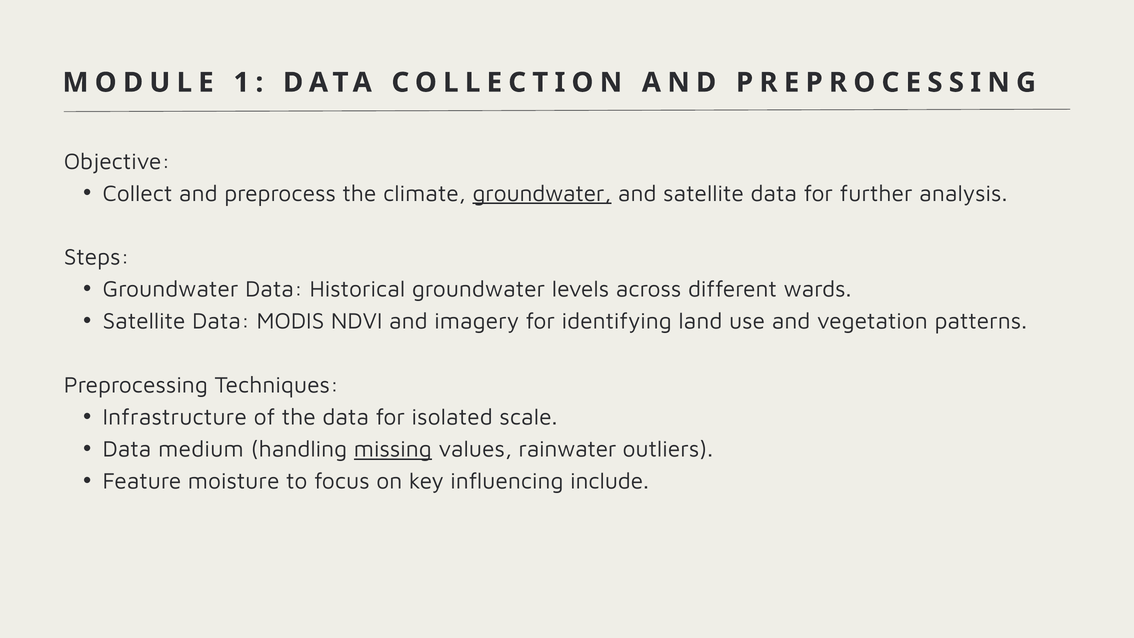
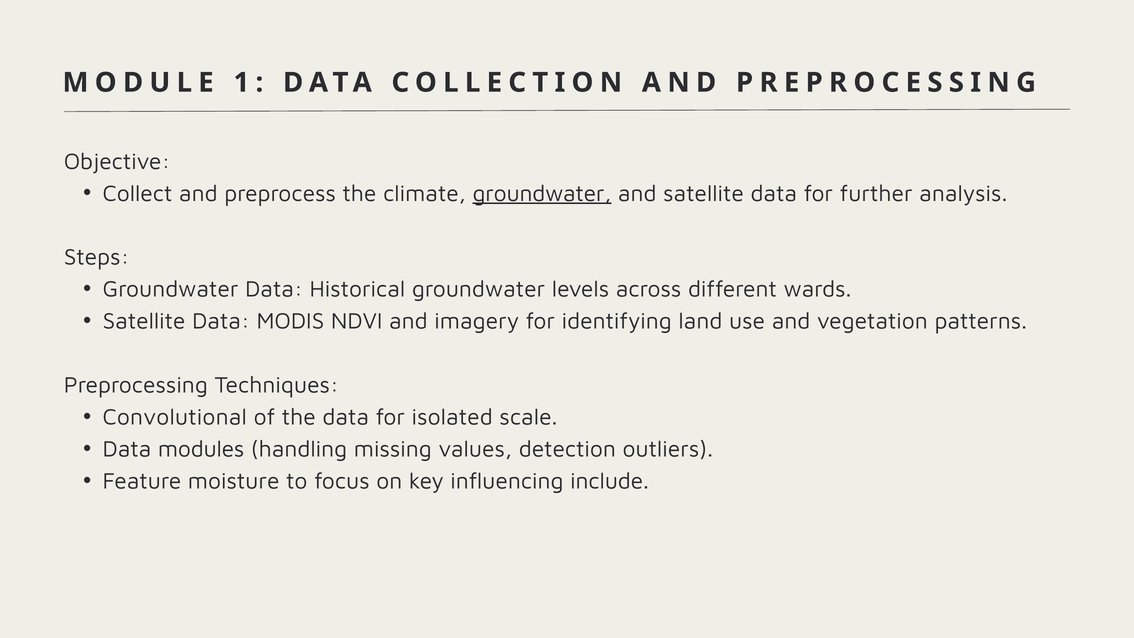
Infrastructure: Infrastructure -> Convolutional (175, 417)
medium: medium -> modules (201, 449)
missing underline: present -> none (393, 449)
rainwater: rainwater -> detection (567, 449)
